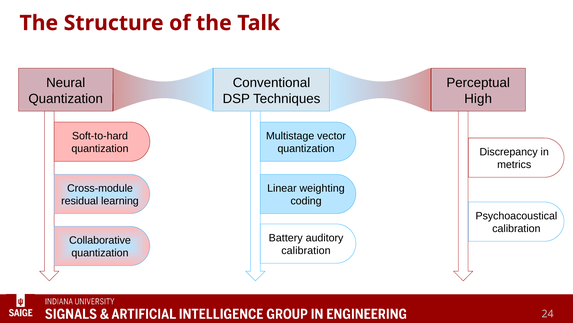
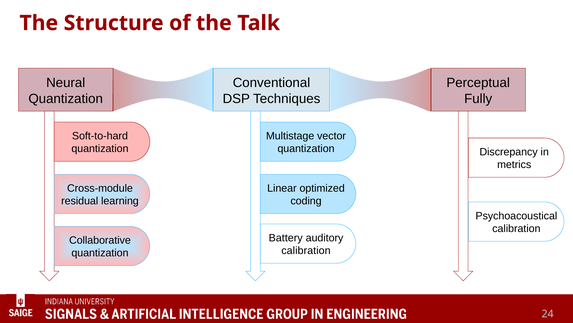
High: High -> Fully (478, 98)
weighting: weighting -> optimized (322, 188)
